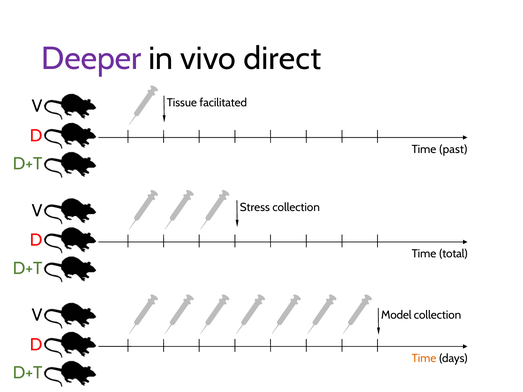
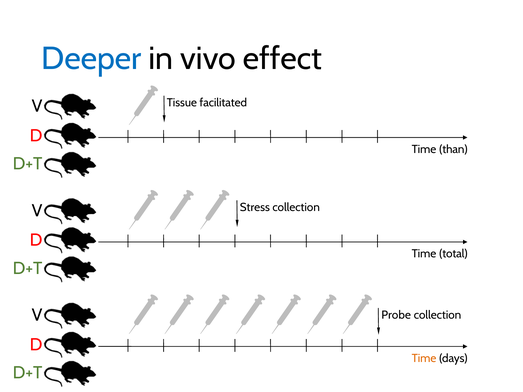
Deeper colour: purple -> blue (91, 59)
direct: direct -> effect (282, 59)
past: past -> than (453, 149)
Model: Model -> Probe (396, 315)
